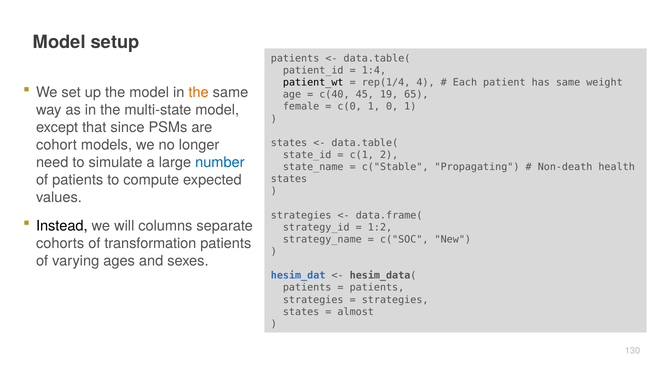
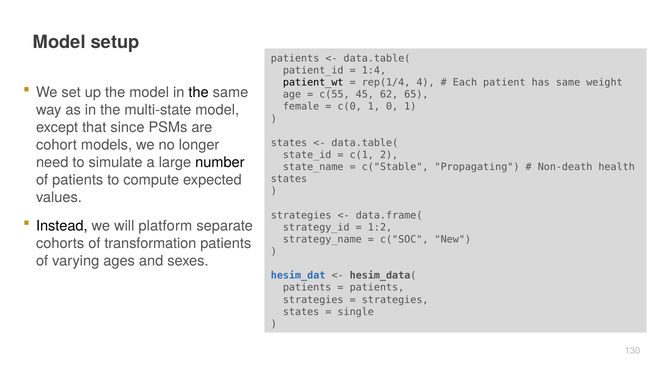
the colour: orange -> black (199, 93)
c(40: c(40 -> c(55 (334, 95)
19: 19 -> 62 (389, 95)
number colour: blue -> black (220, 163)
columns: columns -> platform (165, 226)
almost: almost -> single (356, 312)
